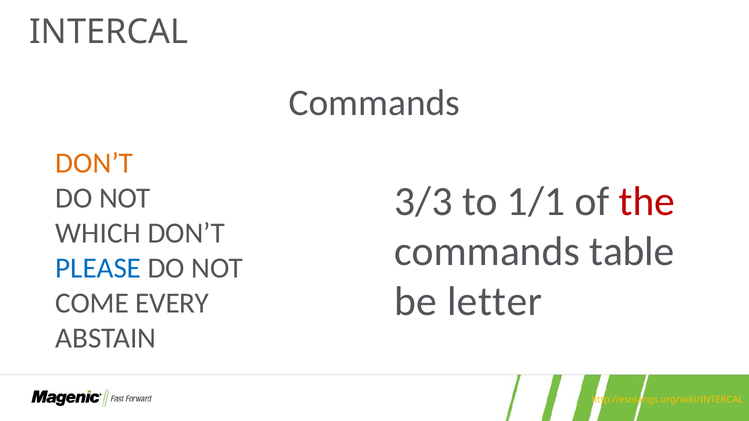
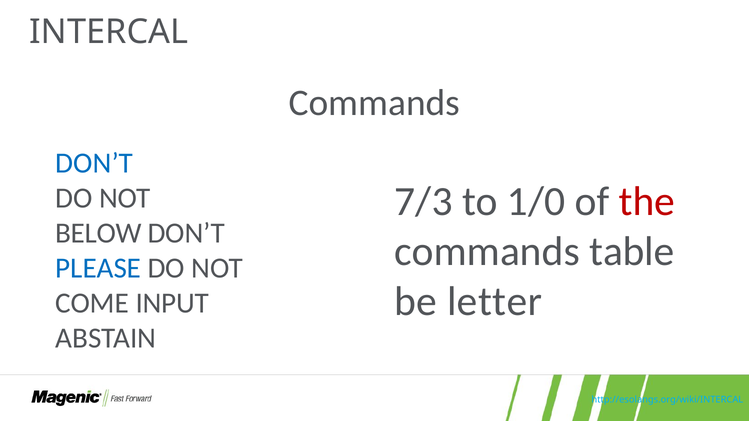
DON’T colour: orange -> blue (94, 163)
3/3: 3/3 -> 7/3 (424, 202)
1/1: 1/1 -> 1/0 (536, 202)
WHICH: WHICH -> BELOW (98, 233)
EVERY: EVERY -> INPUT (172, 303)
http://esolangs.org/wiki/INTERCAL colour: yellow -> light blue (667, 400)
